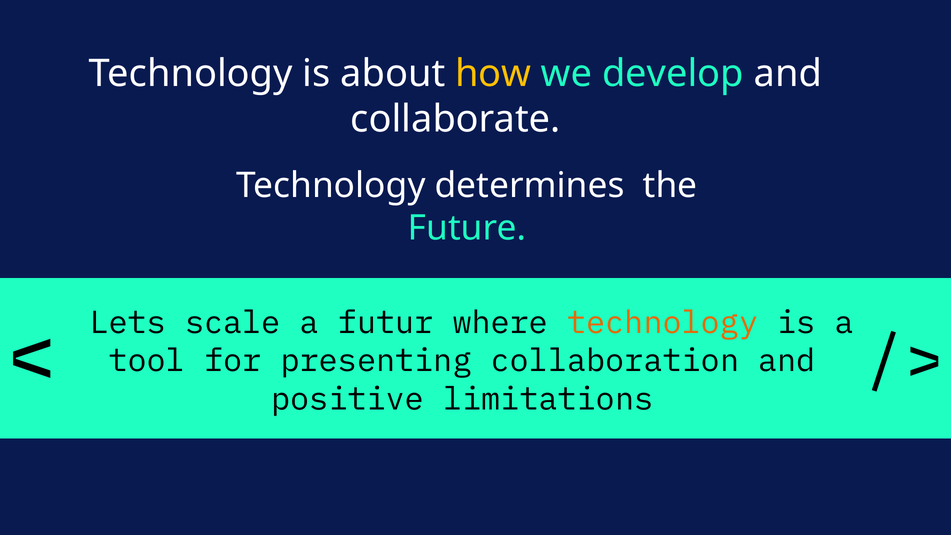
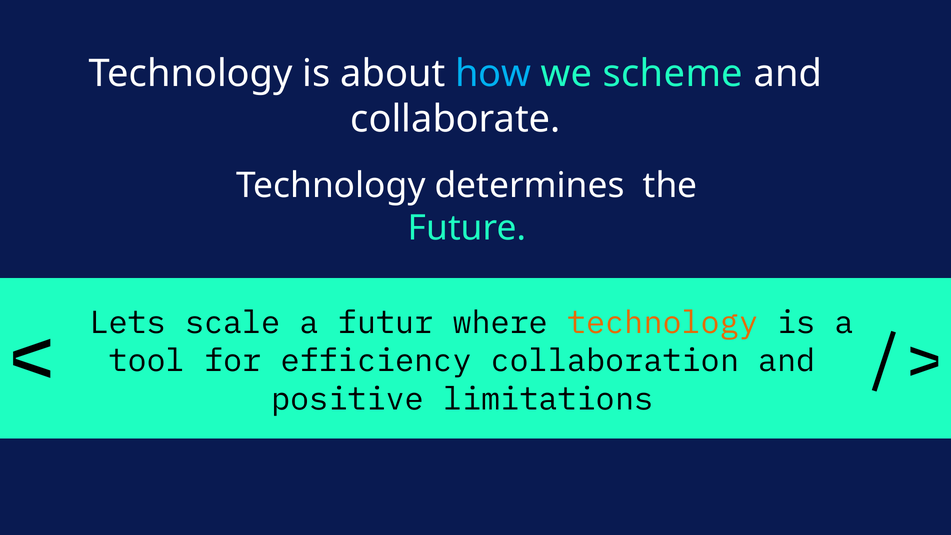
how colour: yellow -> light blue (493, 74)
develop: develop -> scheme (673, 74)
presenting: presenting -> efficiency (376, 361)
